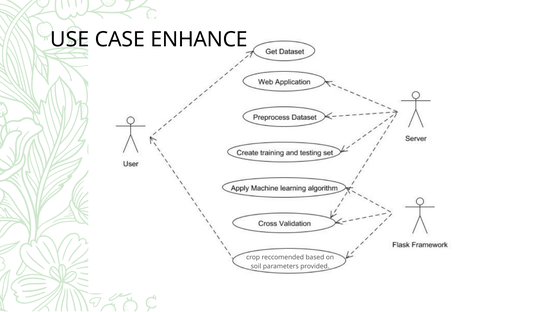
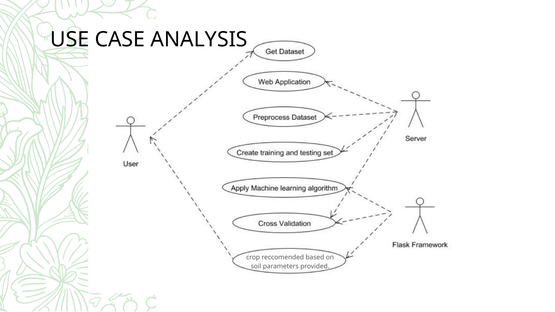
ENHANCE: ENHANCE -> ANALYSIS (199, 39)
